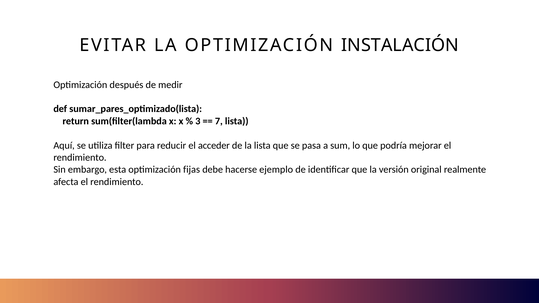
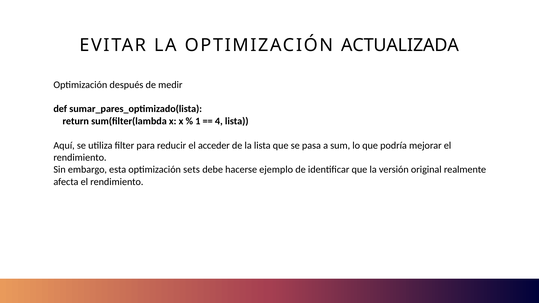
INSTALACIÓN: INSTALACIÓN -> ACTUALIZADA (400, 45)
3: 3 -> 1 (198, 121)
7: 7 -> 4 (219, 121)
fijas: fijas -> sets (192, 170)
